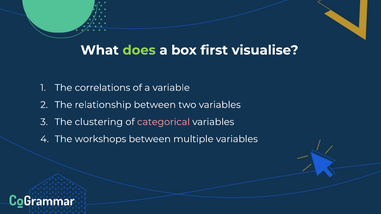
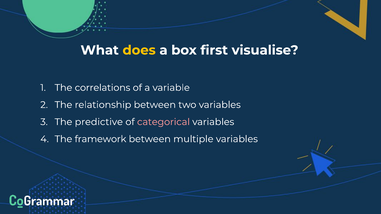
does colour: light green -> yellow (139, 50)
clustering: clustering -> predictive (99, 122)
workshops: workshops -> framework (101, 139)
